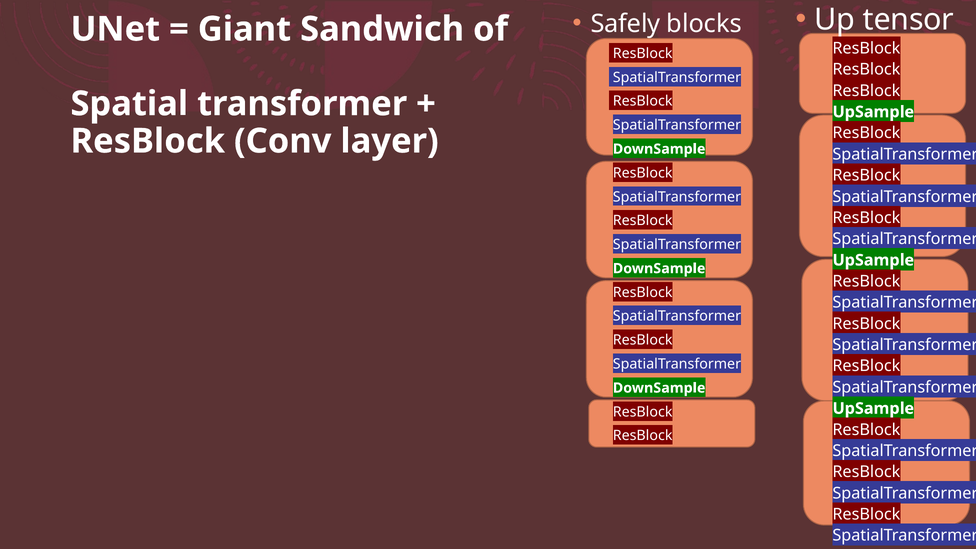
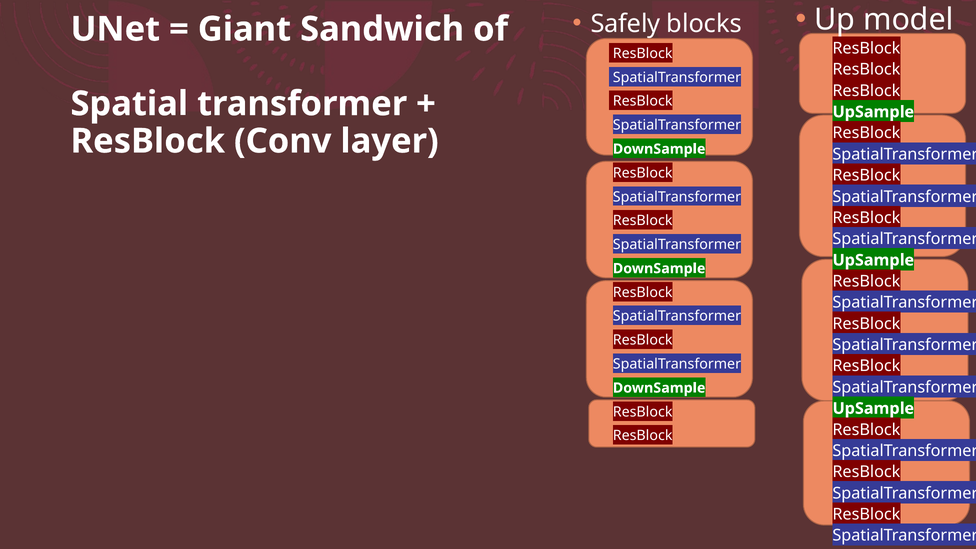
tensor: tensor -> model (908, 20)
